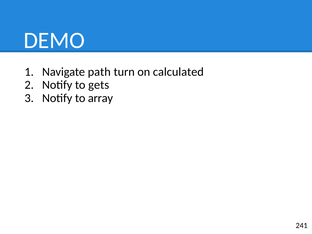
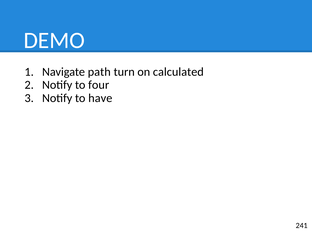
gets: gets -> four (99, 85)
array: array -> have (100, 98)
